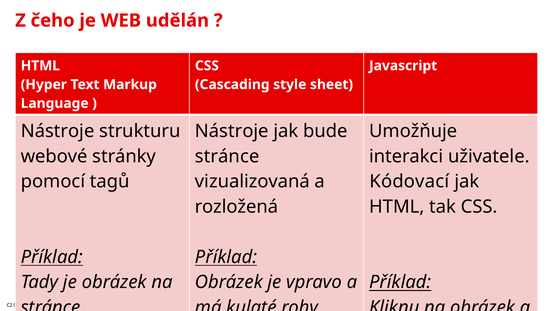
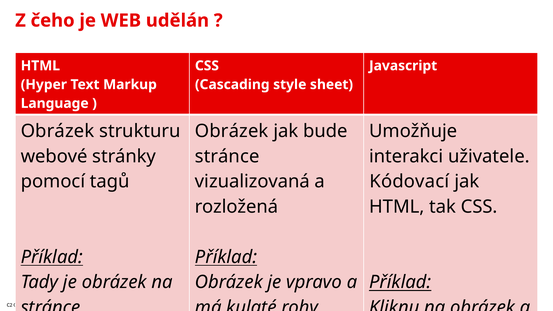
Nástroje: Nástroje -> Obrázek (57, 131)
Nástroje: Nástroje -> Obrázek (232, 131)
